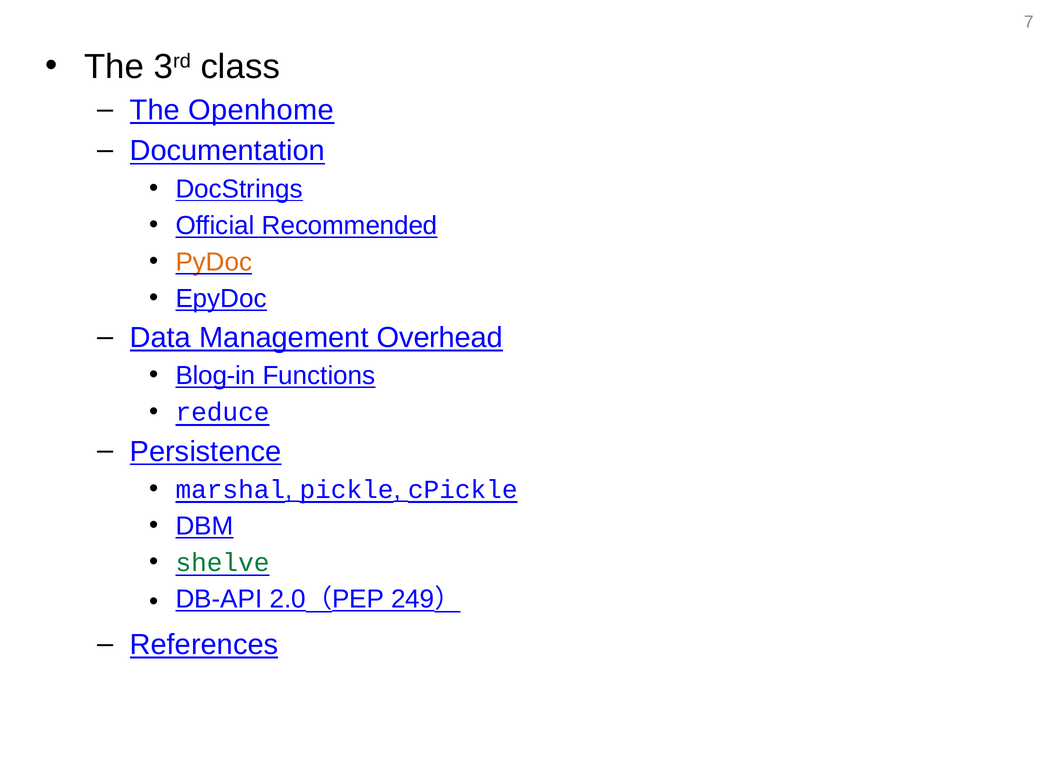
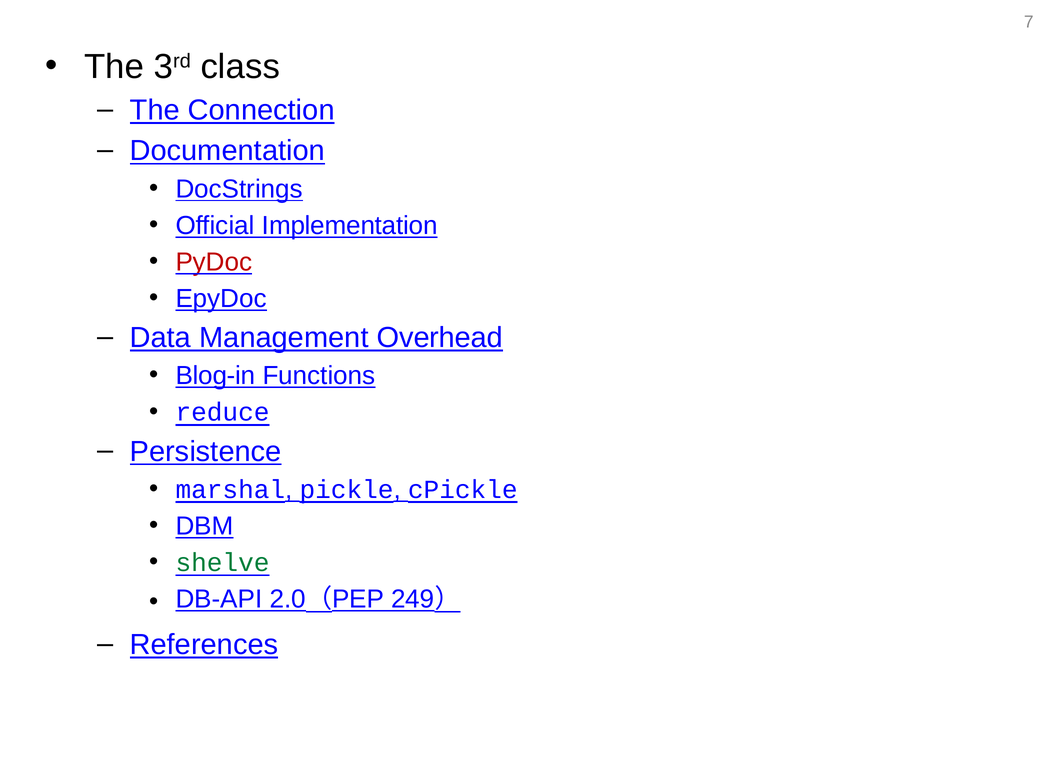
Openhome: Openhome -> Connection (261, 110)
Recommended: Recommended -> Implementation (350, 226)
PyDoc colour: orange -> red (214, 262)
